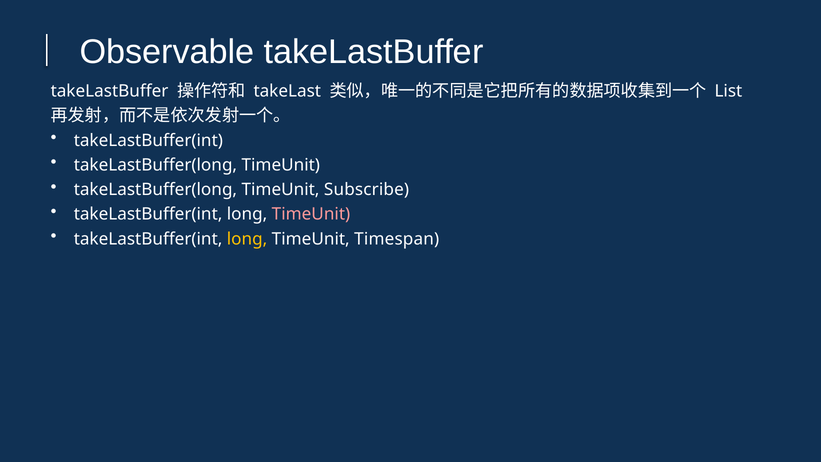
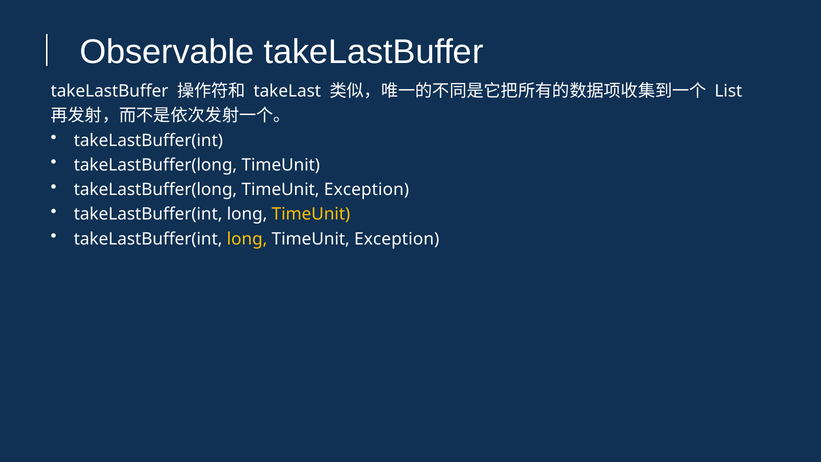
takeLastBuffer(long TimeUnit Subscribe: Subscribe -> Exception (367, 190)
TimeUnit colour: pink -> yellow (311, 214)
Timespan: Timespan -> Exception (397, 239)
